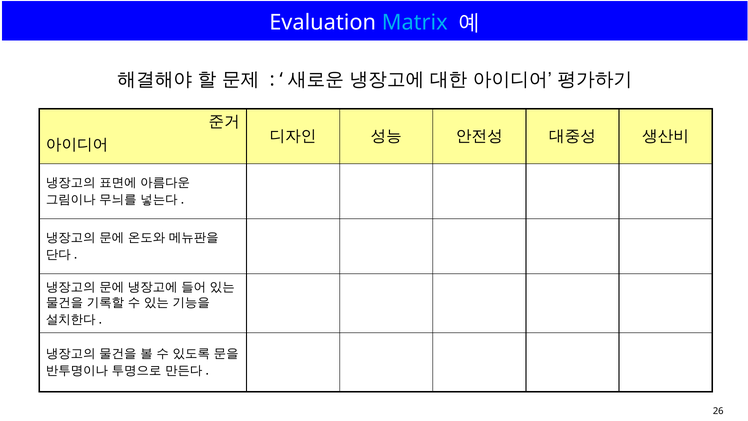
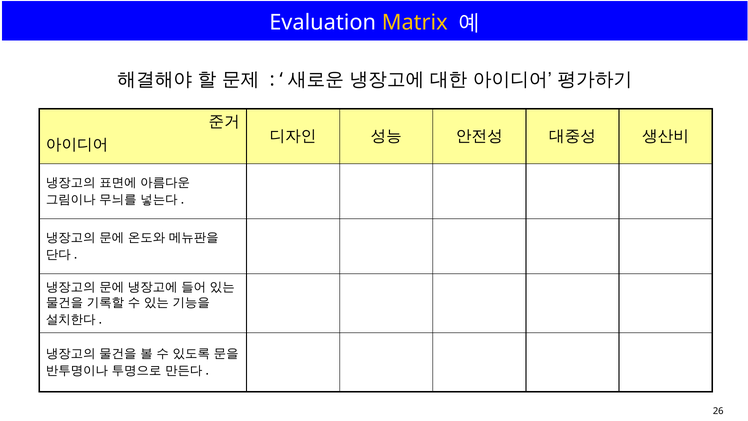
Matrix colour: light blue -> yellow (415, 22)
